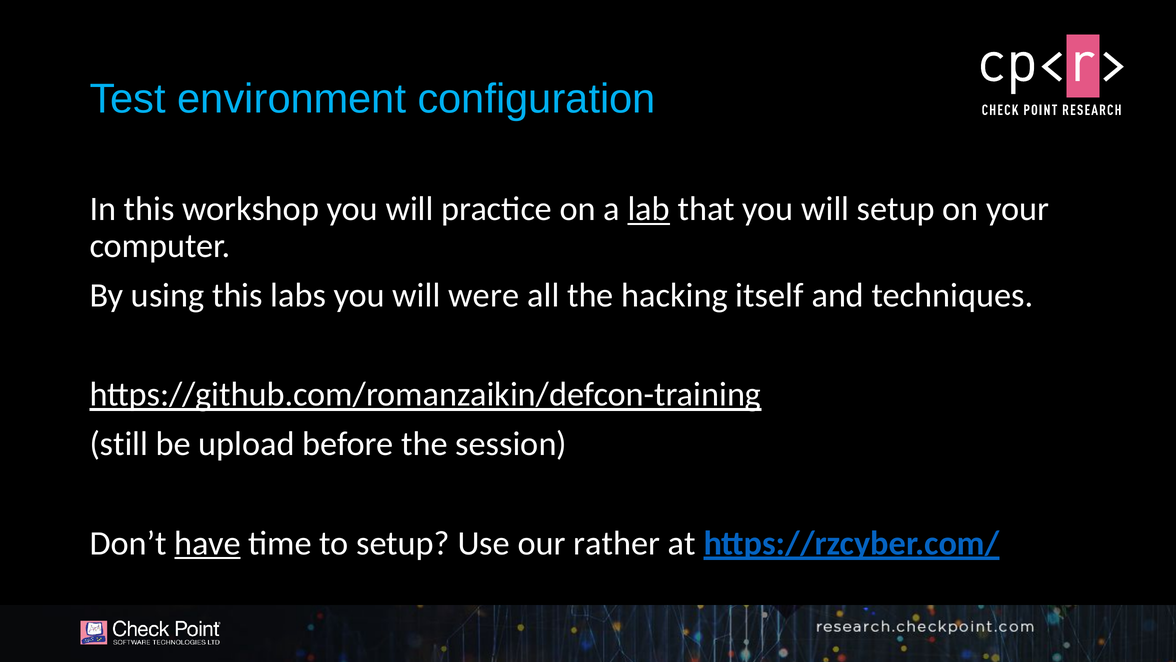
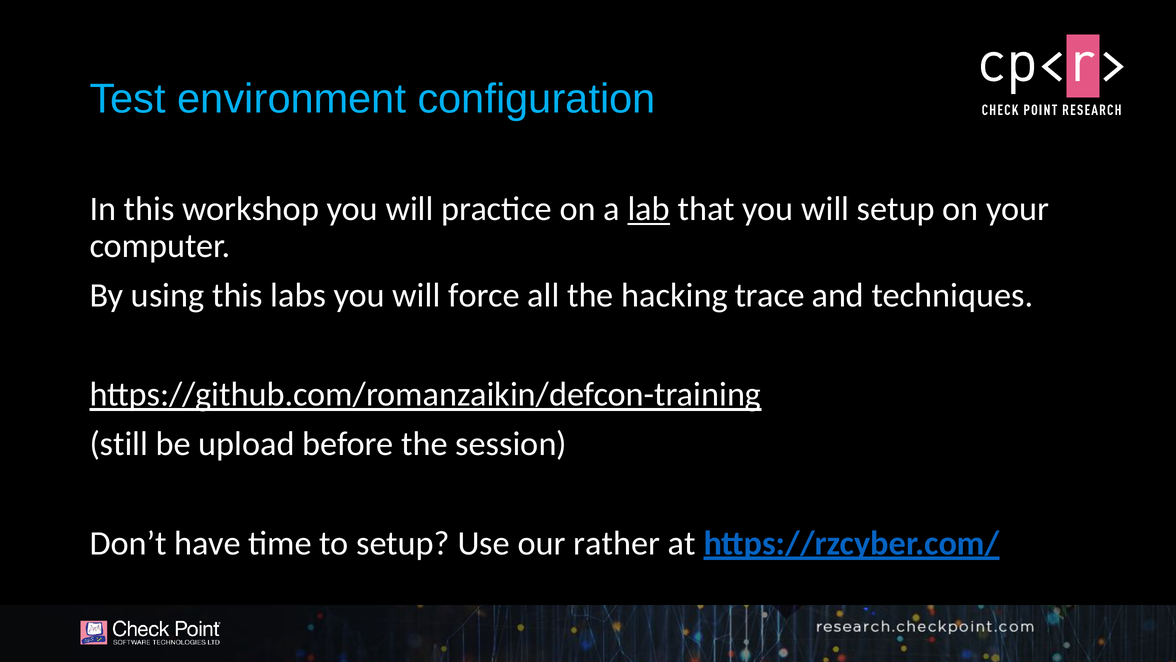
were: were -> force (484, 295)
itself: itself -> trace (770, 295)
have underline: present -> none (207, 543)
